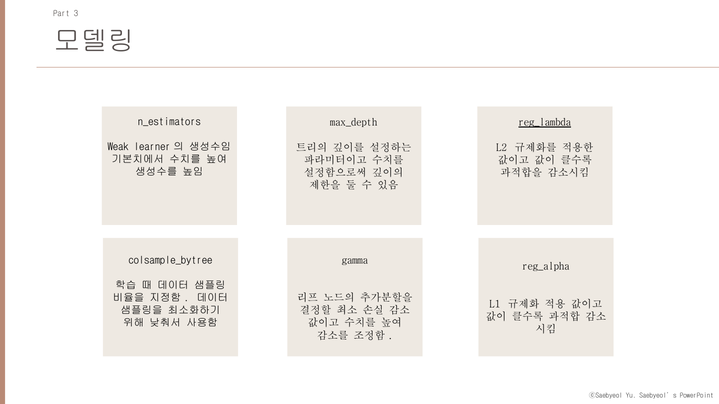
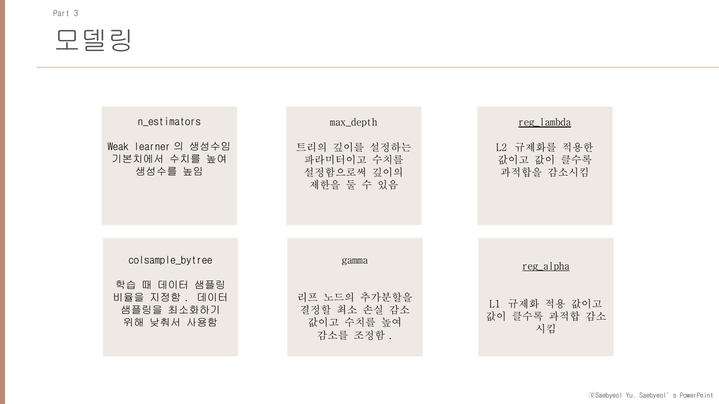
reg_alpha underline: none -> present (546, 267)
